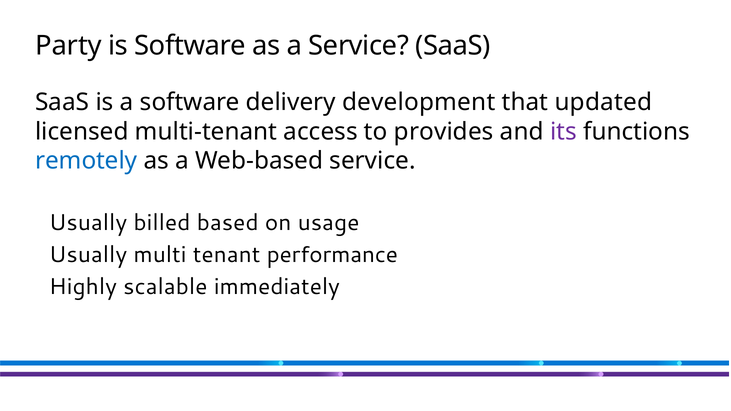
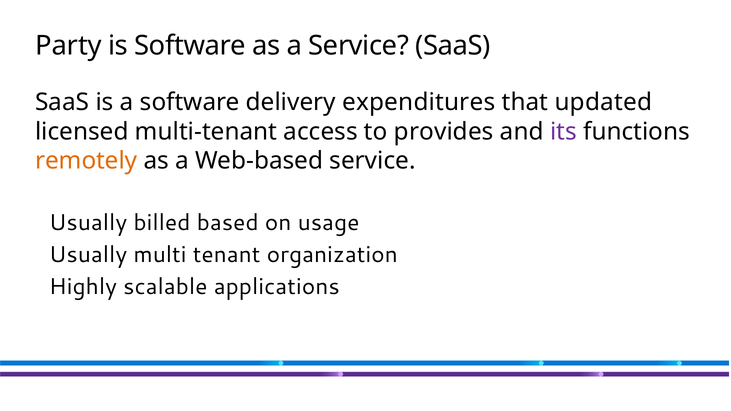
development: development -> expenditures (419, 102)
remotely colour: blue -> orange (86, 161)
performance: performance -> organization (332, 255)
immediately: immediately -> applications (277, 287)
